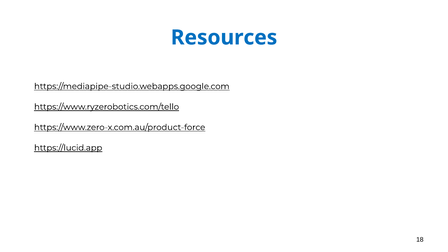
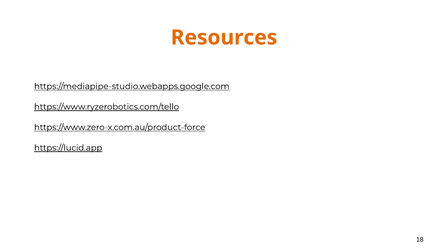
Resources colour: blue -> orange (224, 38)
